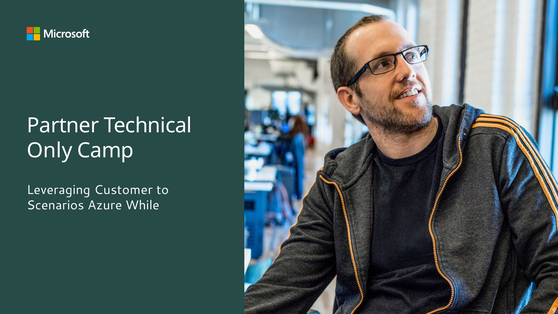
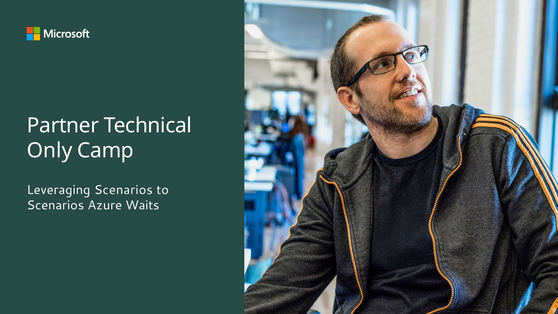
Leveraging Customer: Customer -> Scenarios (123, 190)
While: While -> Waits (142, 205)
